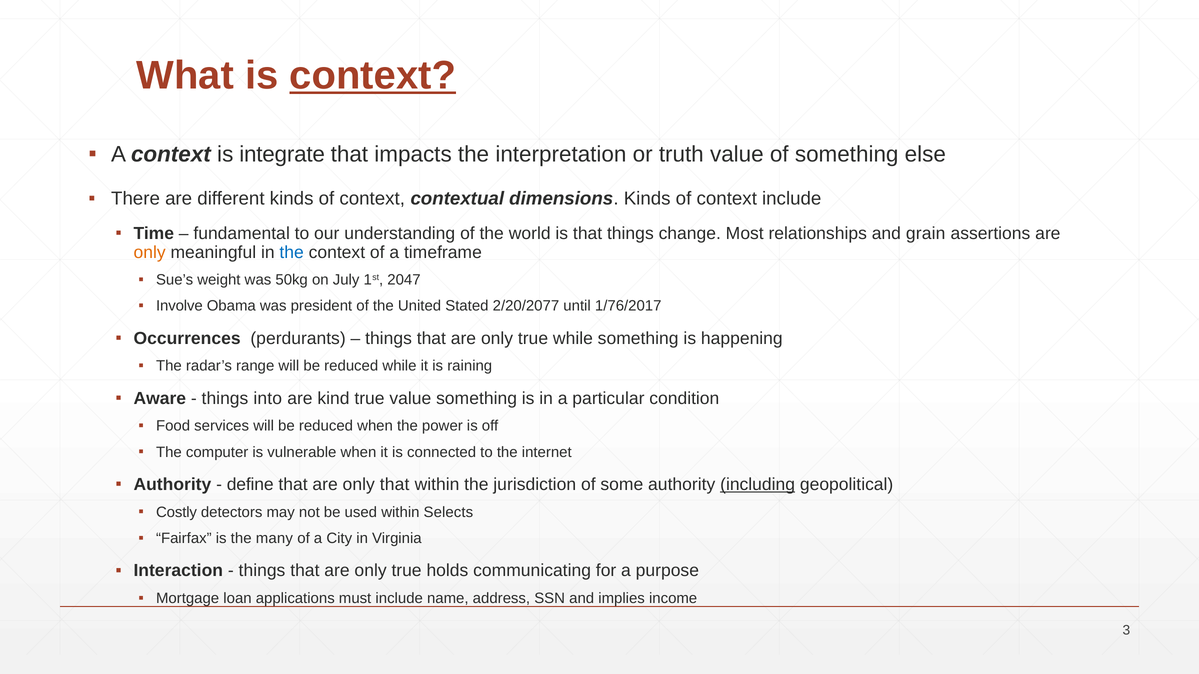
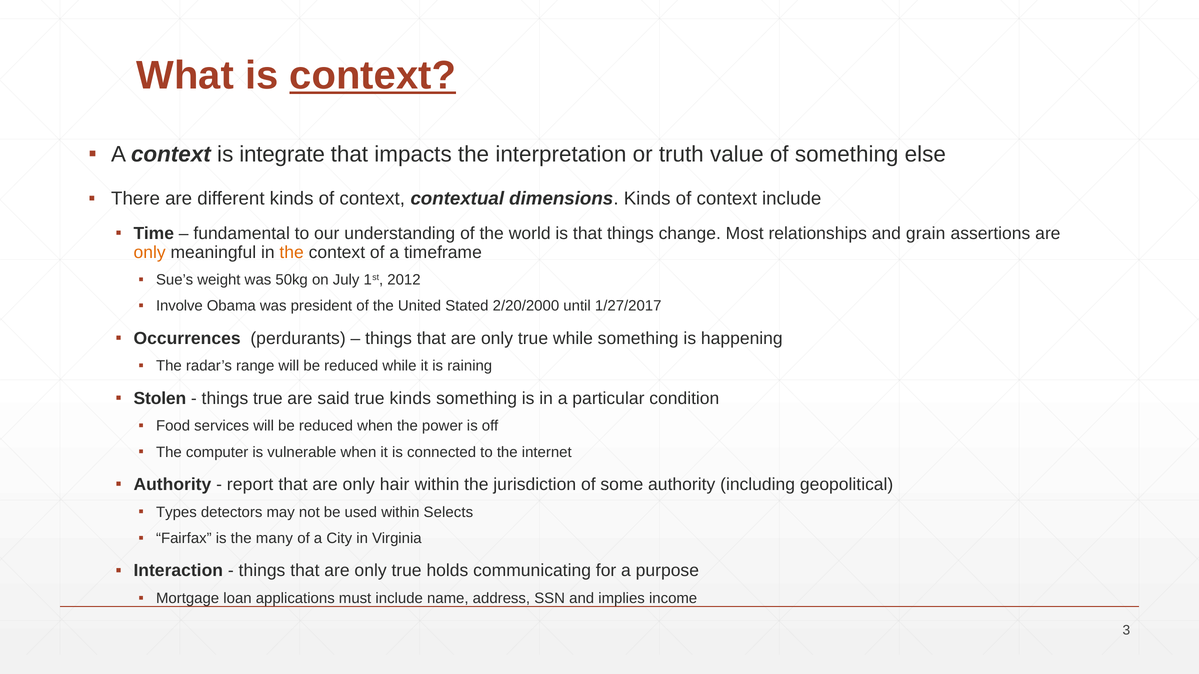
the colour: blue -> orange (292, 252)
2047: 2047 -> 2012 (404, 280)
2/20/2077: 2/20/2077 -> 2/20/2000 (526, 306)
1/76/2017: 1/76/2017 -> 1/27/2017 (628, 306)
Aware: Aware -> Stolen (160, 399)
things into: into -> true (268, 399)
kind: kind -> said (333, 399)
true value: value -> kinds (410, 399)
define: define -> report (250, 485)
only that: that -> hair (395, 485)
including underline: present -> none (758, 485)
Costly: Costly -> Types (176, 512)
